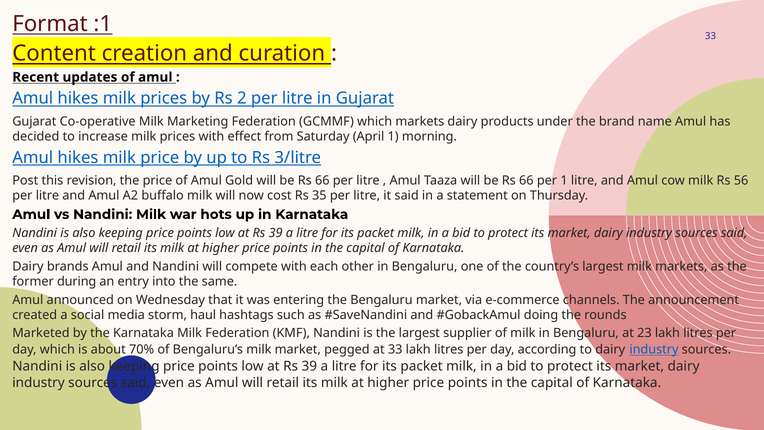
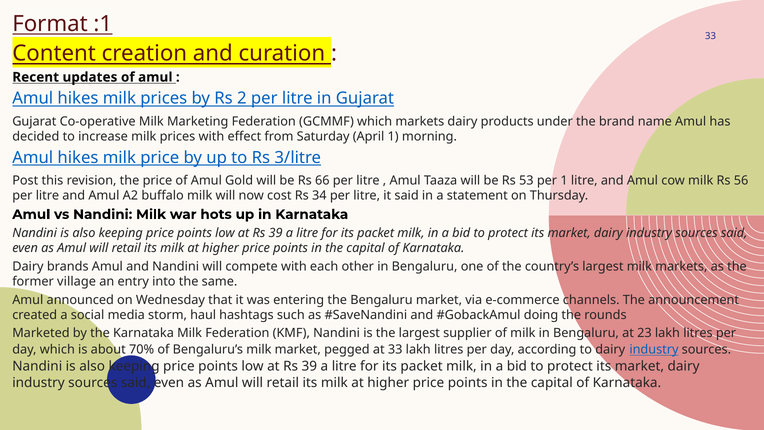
66: 66 -> 53 (526, 180)
35: 35 -> 34 (319, 196)
during: during -> village (77, 282)
